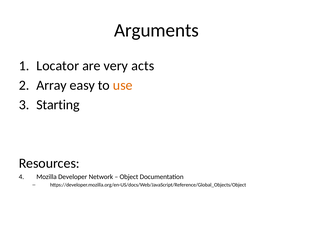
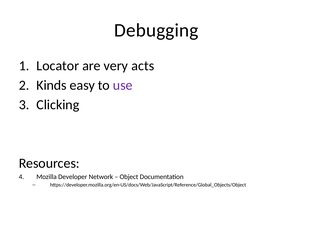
Arguments: Arguments -> Debugging (156, 30)
Array: Array -> Kinds (52, 85)
use colour: orange -> purple (123, 85)
Starting: Starting -> Clicking (58, 105)
